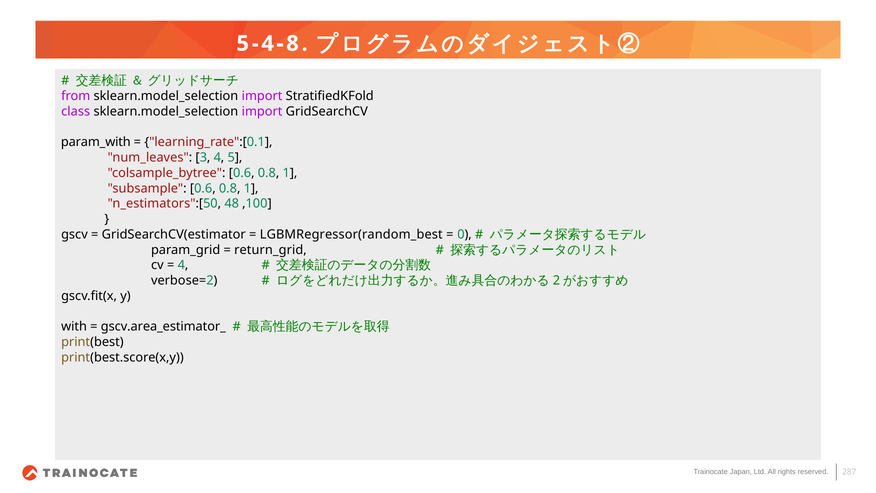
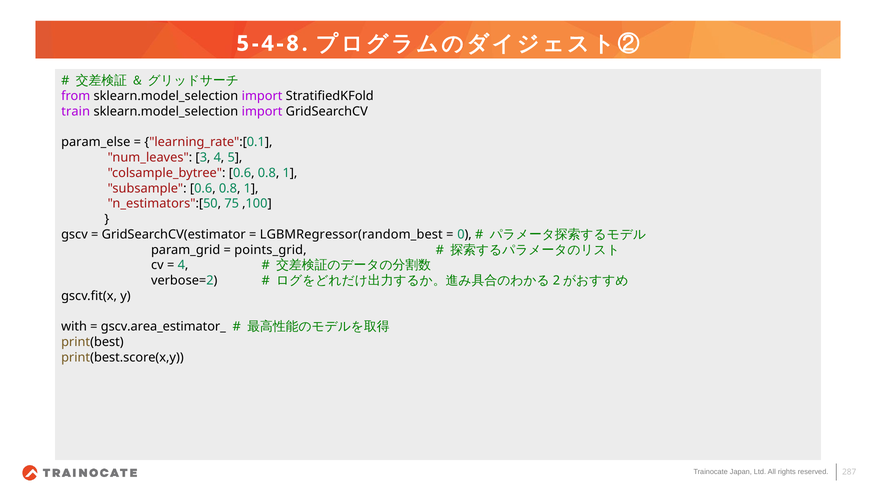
class: class -> train (76, 111)
param_with: param_with -> param_else (96, 142)
48: 48 -> 75 (232, 204)
return_grid: return_grid -> points_grid (270, 250)
